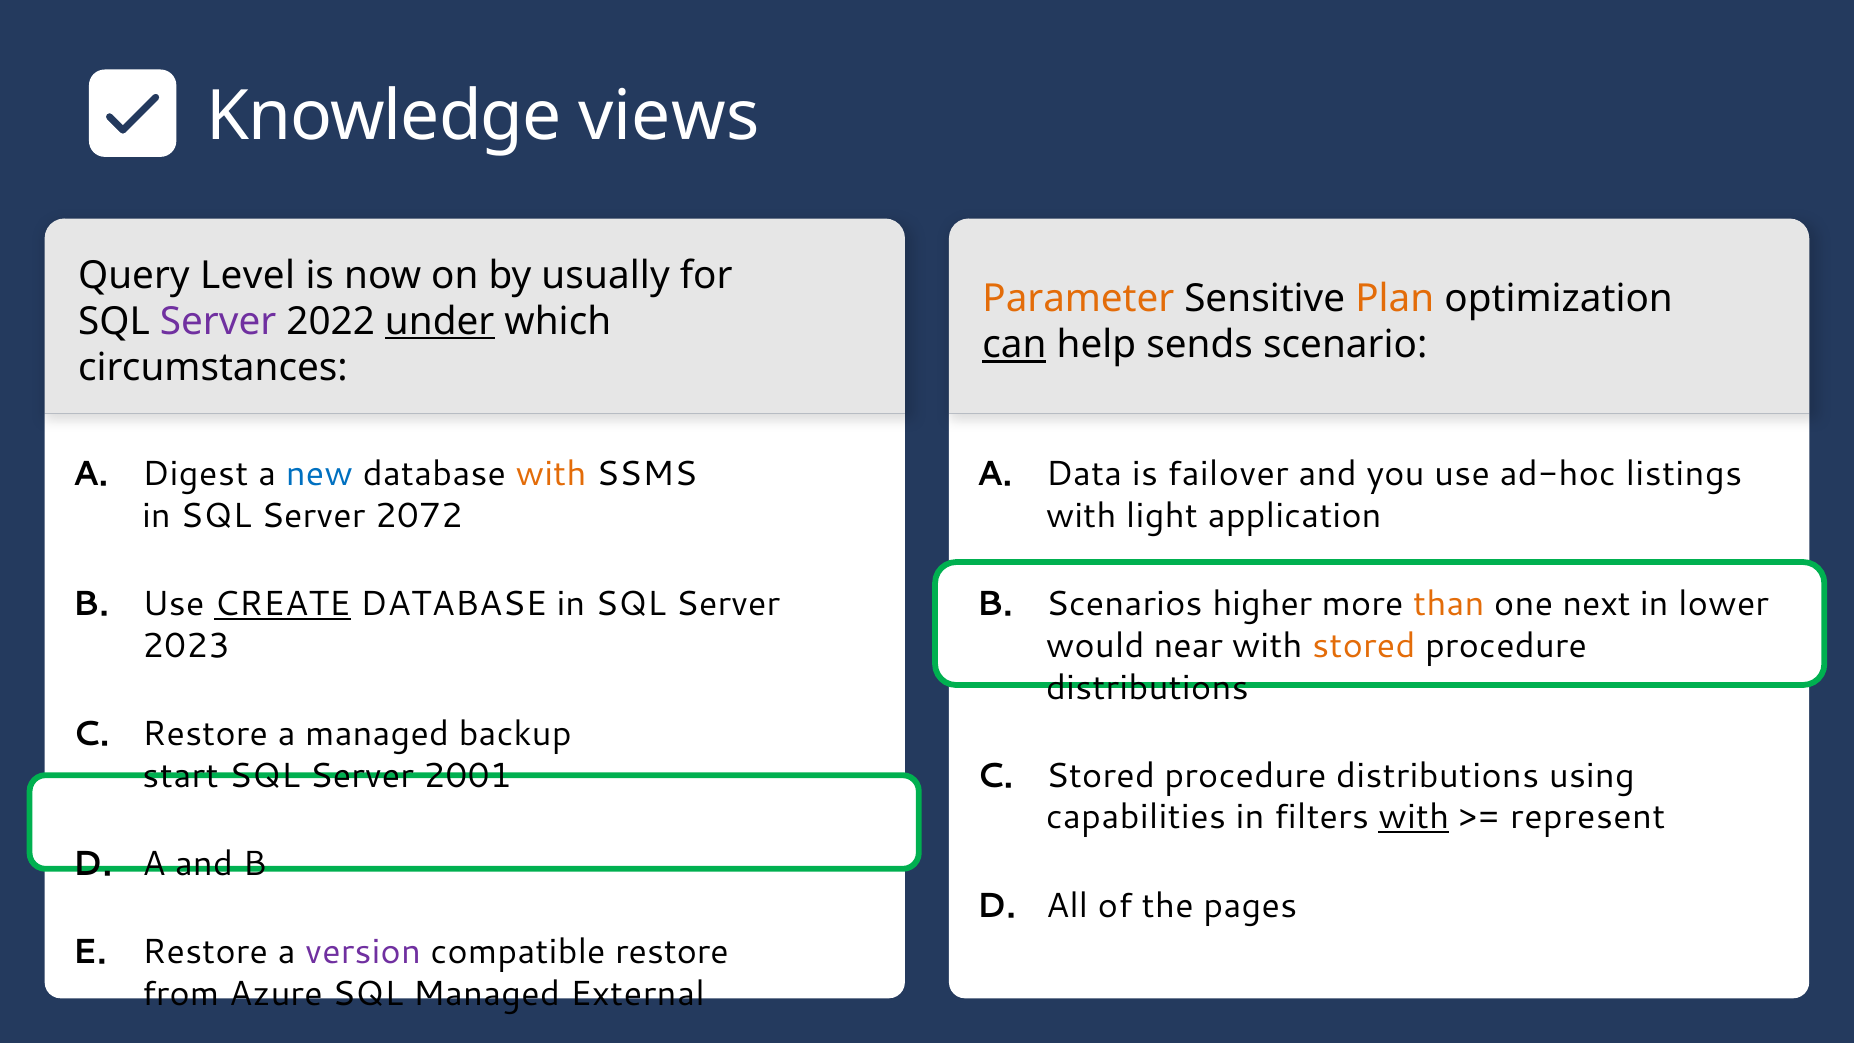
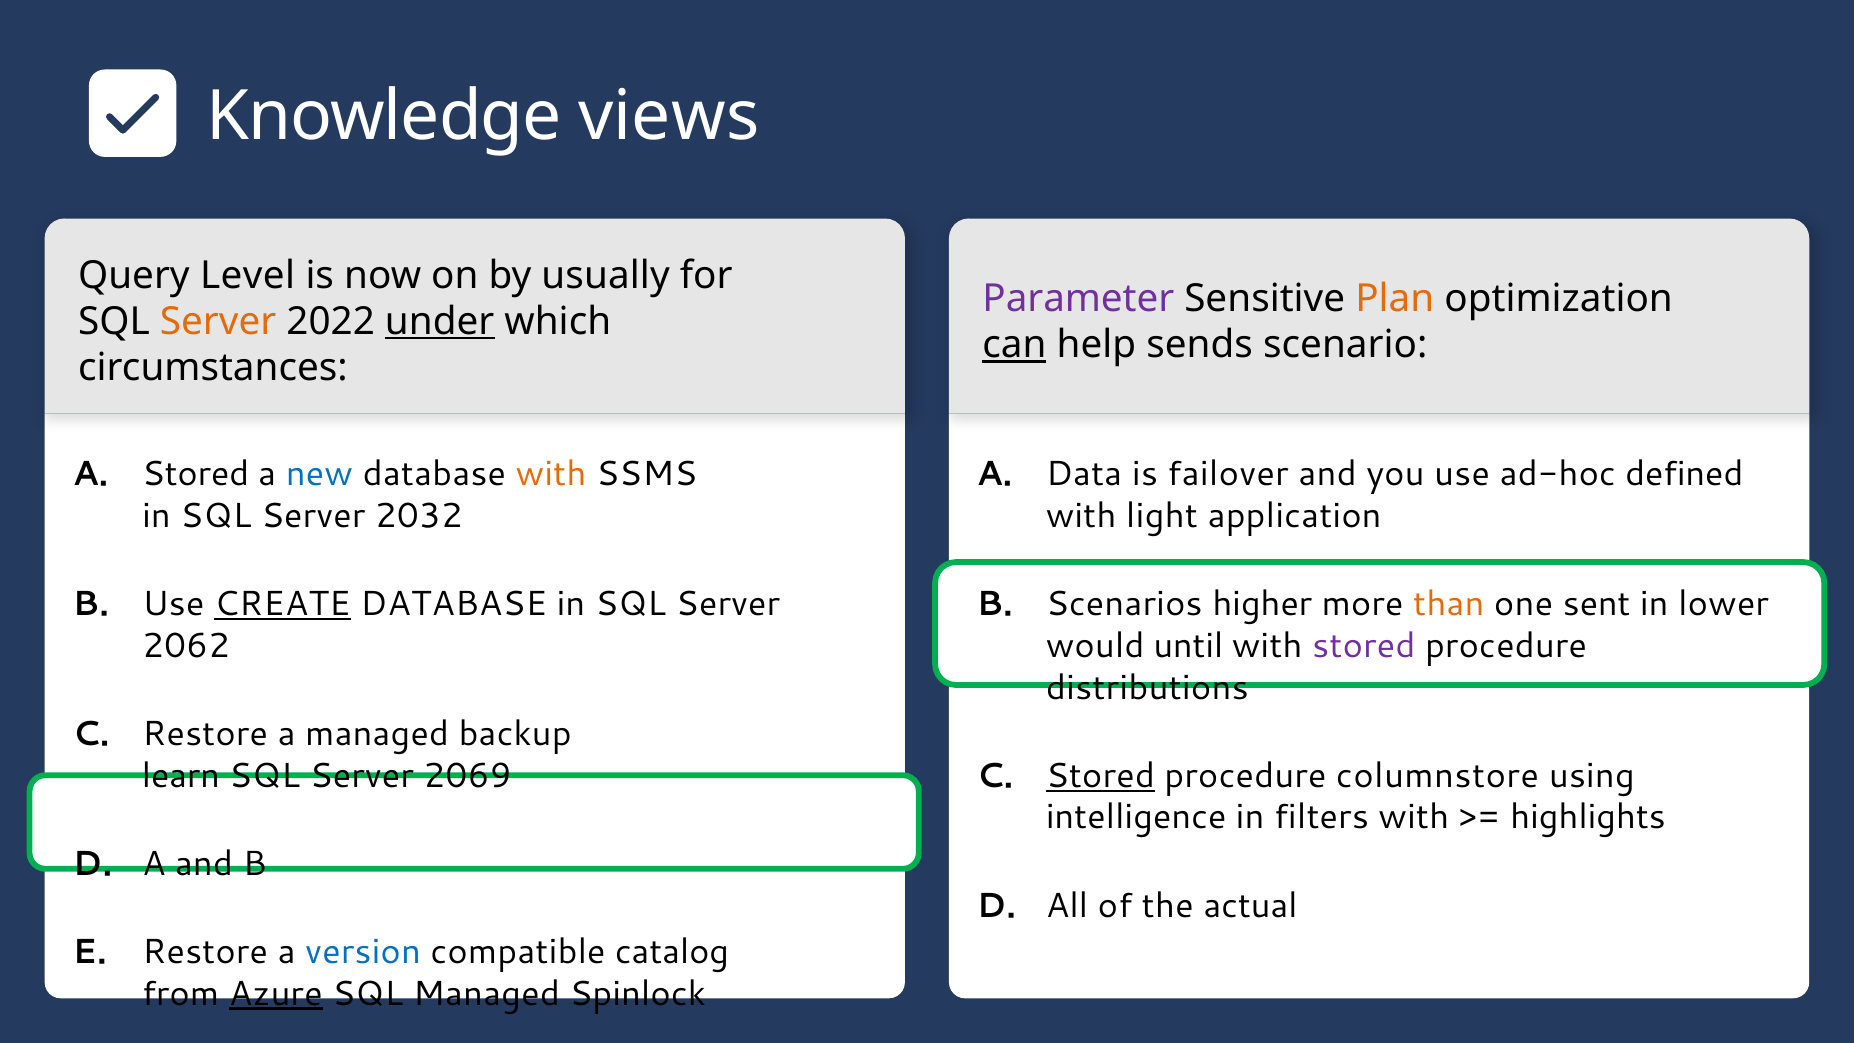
Parameter colour: orange -> purple (1078, 298)
Server colour: purple -> orange (218, 322)
A Digest: Digest -> Stored (196, 474)
listings: listings -> defined (1684, 474)
2072: 2072 -> 2032 (419, 516)
next: next -> sent (1597, 604)
2023: 2023 -> 2062 (186, 646)
near: near -> until (1188, 646)
stored colour: orange -> purple (1364, 646)
start: start -> learn (181, 776)
2001: 2001 -> 2069 (468, 776)
Stored underline: none -> present (1100, 776)
distributions: distributions -> columnstore (1438, 776)
capabilities: capabilities -> intelligence (1136, 817)
with underline: present -> none (1414, 817)
represent: represent -> highlights (1588, 817)
pages: pages -> actual (1250, 905)
version colour: purple -> blue (363, 952)
compatible restore: restore -> catalog (672, 952)
Azure underline: none -> present (276, 993)
External: External -> Spinlock (638, 993)
